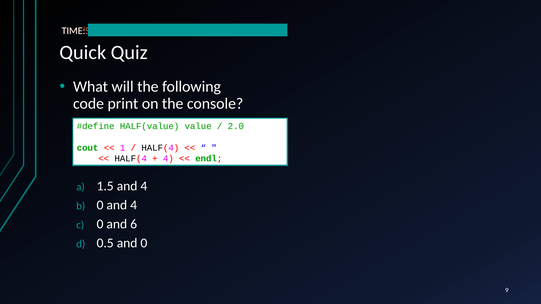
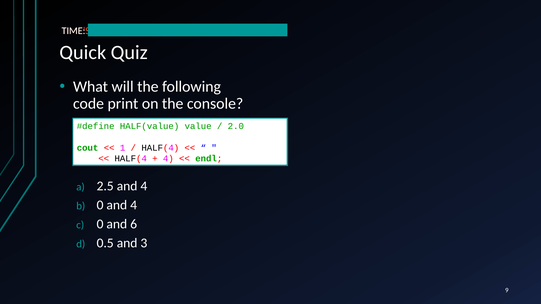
1.5: 1.5 -> 2.5 (105, 186)
and 0: 0 -> 3 (144, 243)
